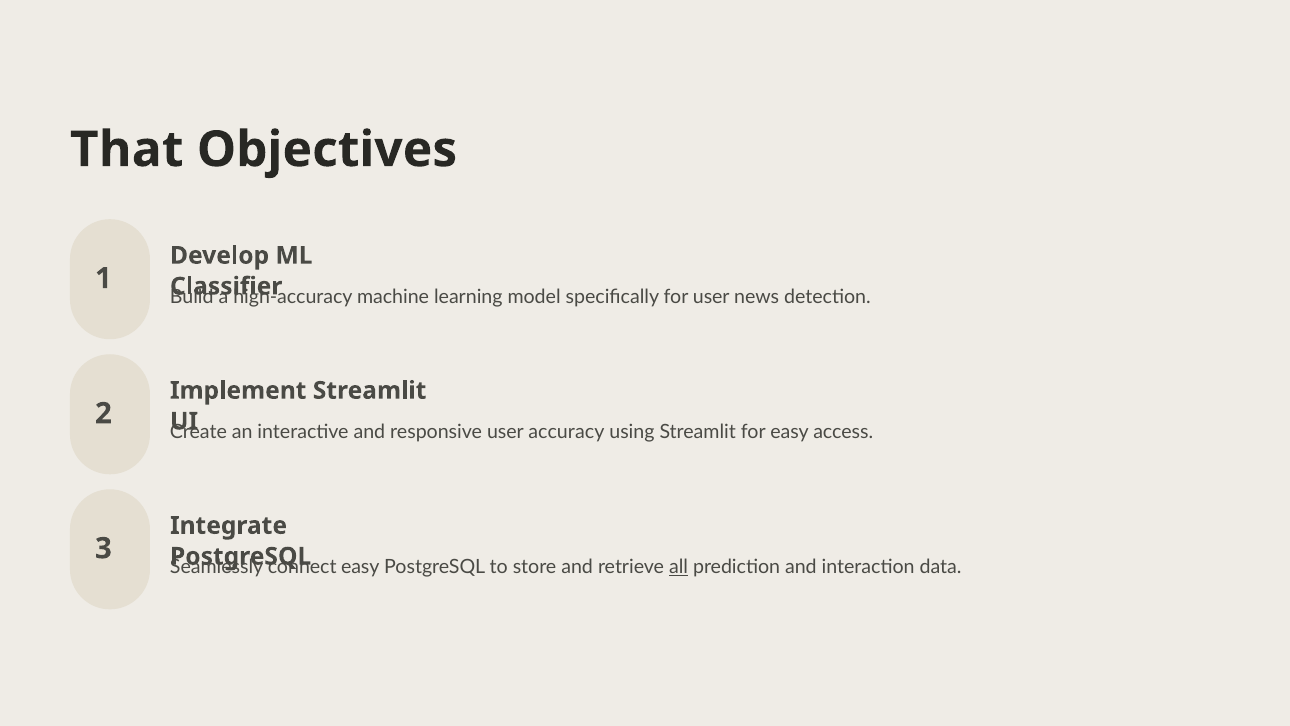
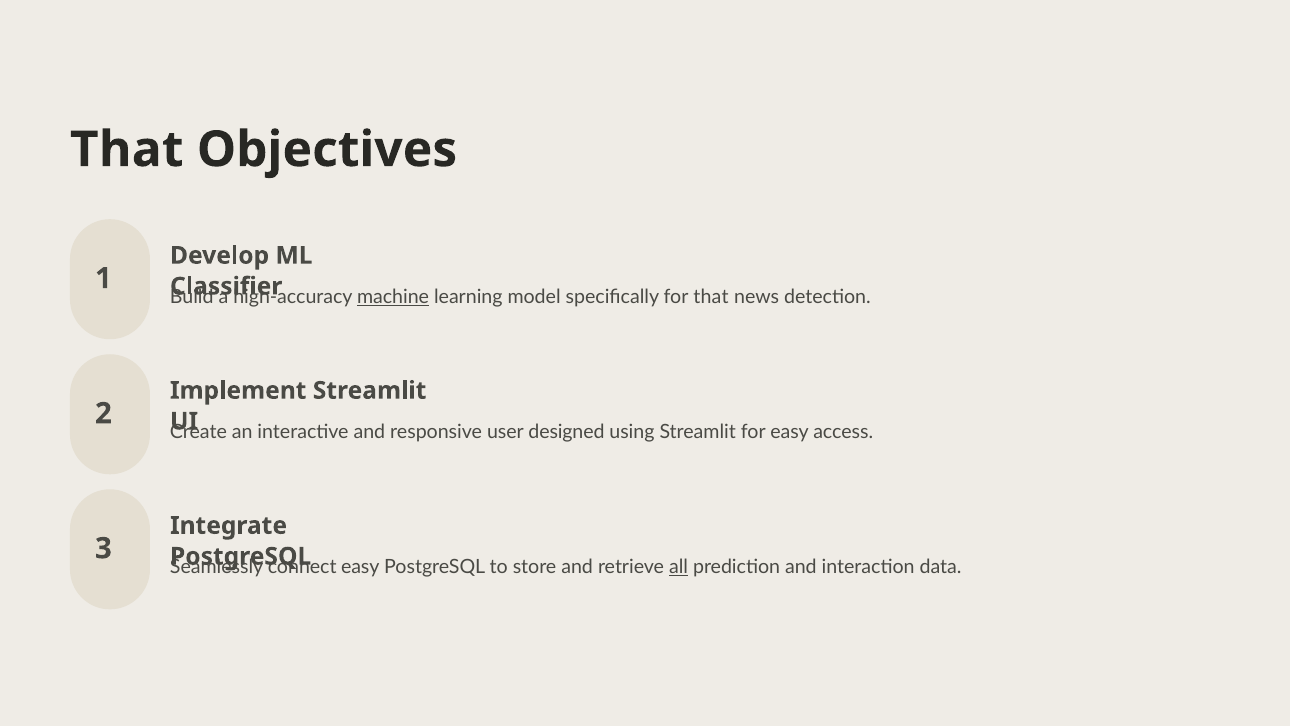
machine underline: none -> present (393, 297)
for user: user -> that (711, 297)
accuracy: accuracy -> designed (566, 432)
